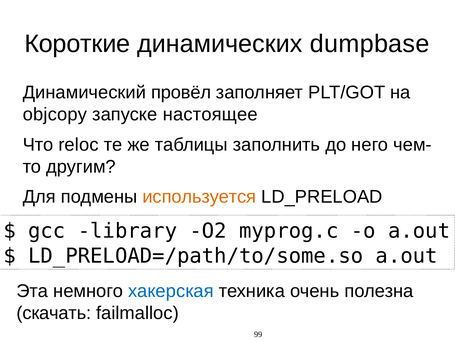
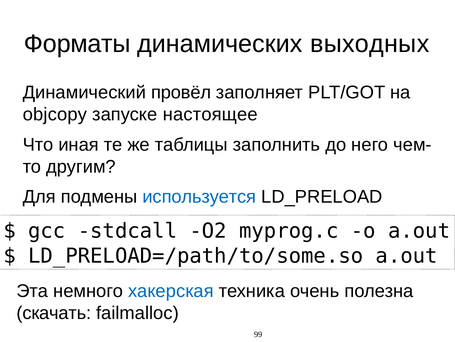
Короткие: Короткие -> Форматы (77, 44)
dumpbase: dumpbase -> выходных (370, 44)
reloc: reloc -> иная (79, 144)
используется colour: orange -> blue (199, 196)
library: library -> stdcall (127, 231)
